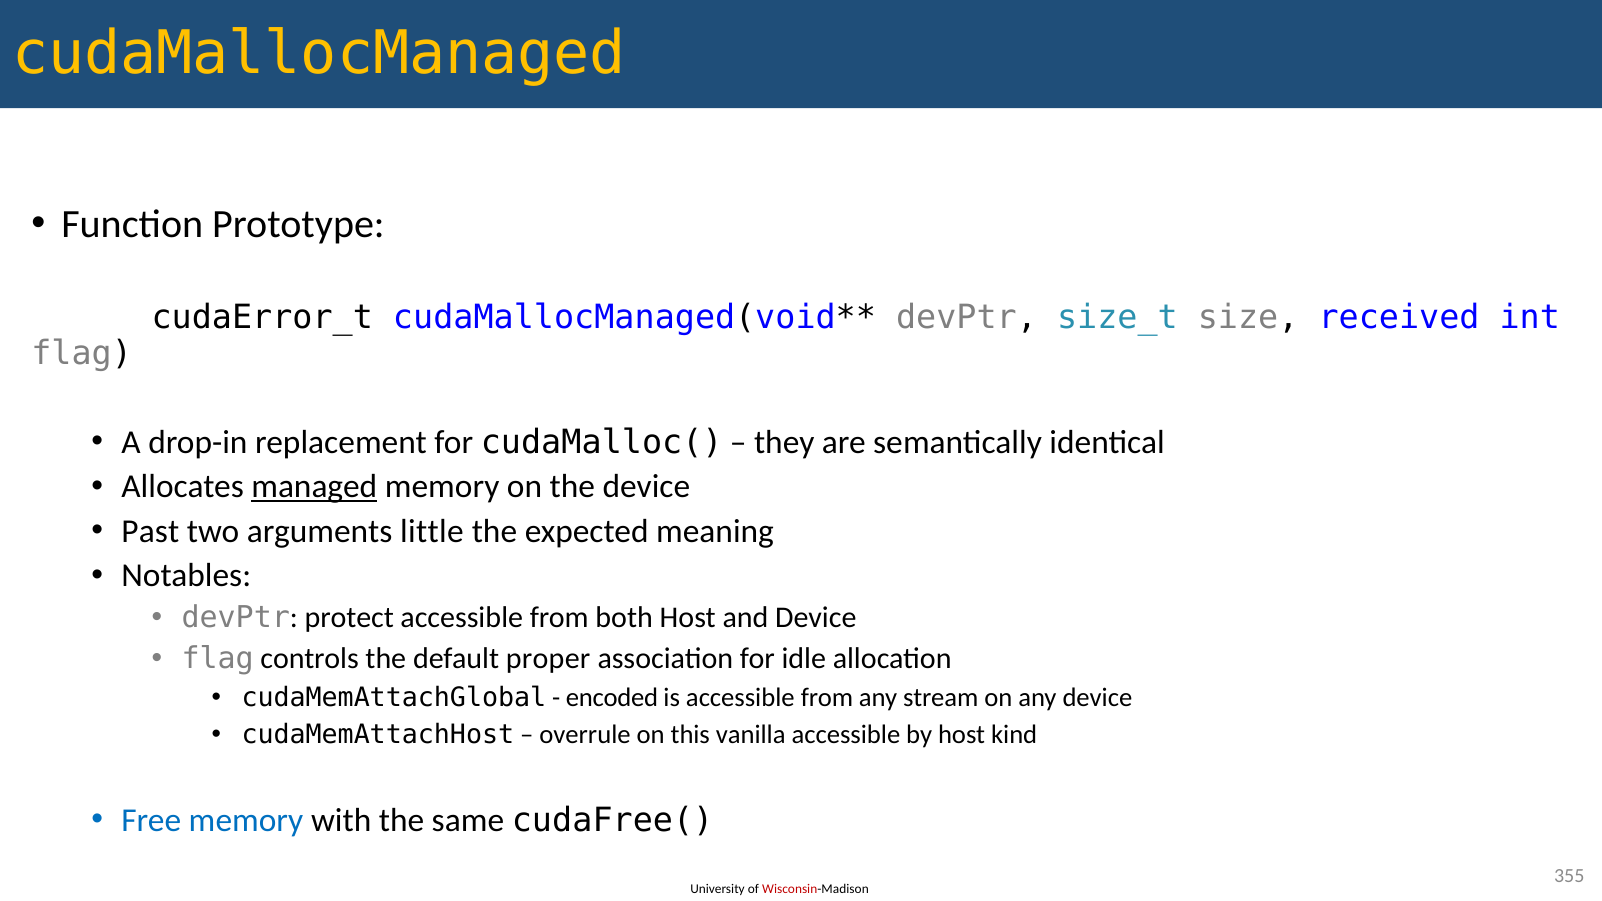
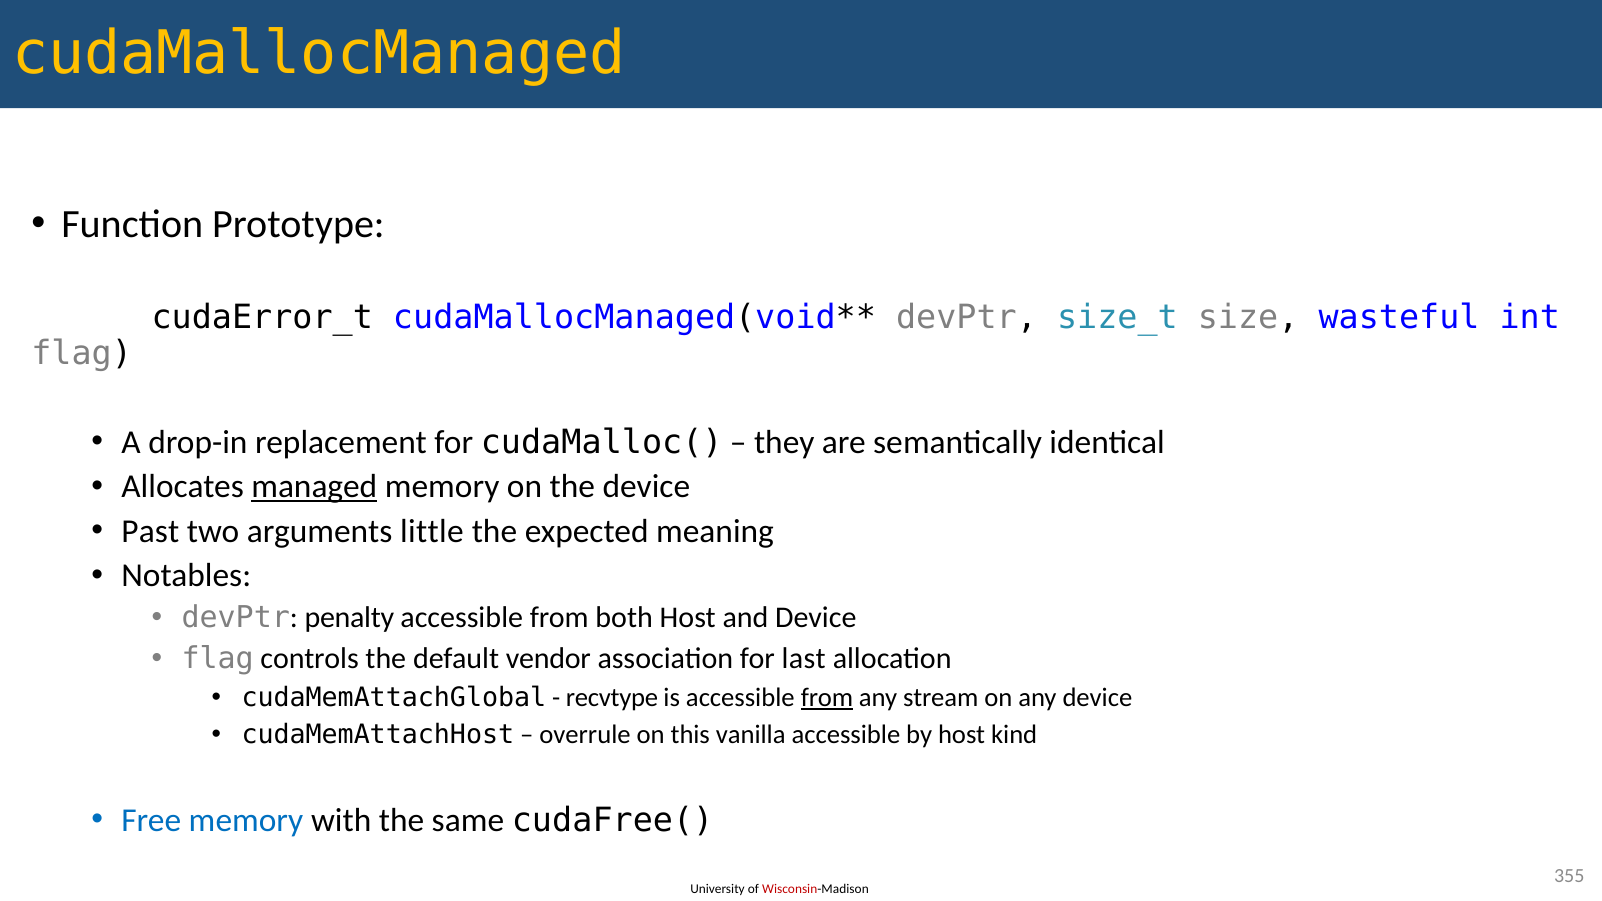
received: received -> wasteful (1399, 317)
protect: protect -> penalty (349, 618)
proper: proper -> vendor (548, 659)
idle: idle -> last (804, 659)
encoded: encoded -> recvtype (612, 698)
from underline: none -> present (827, 698)
